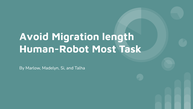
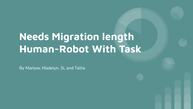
Avoid: Avoid -> Needs (34, 37)
Most: Most -> With (104, 49)
